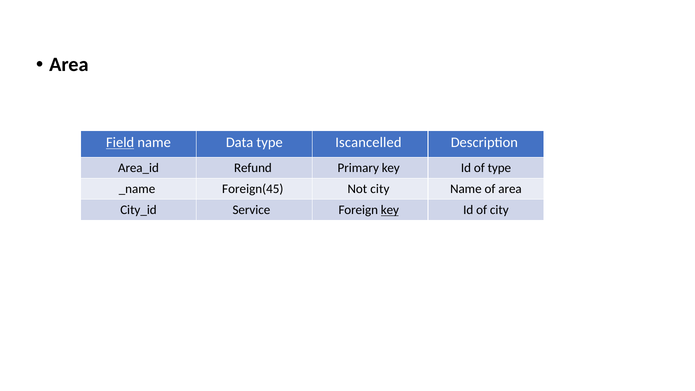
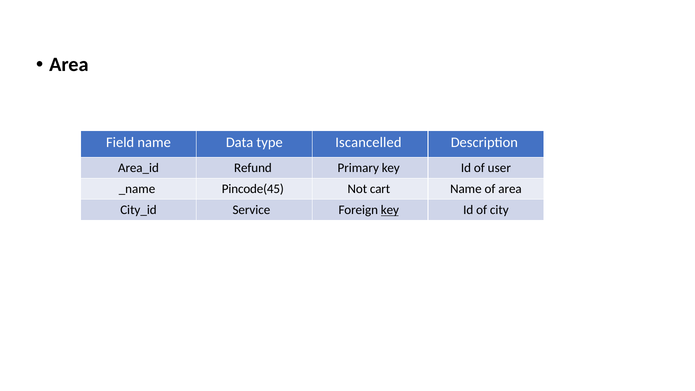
Field underline: present -> none (120, 142)
of type: type -> user (499, 168)
Foreign(45: Foreign(45 -> Pincode(45 (253, 189)
Not city: city -> cart (380, 189)
